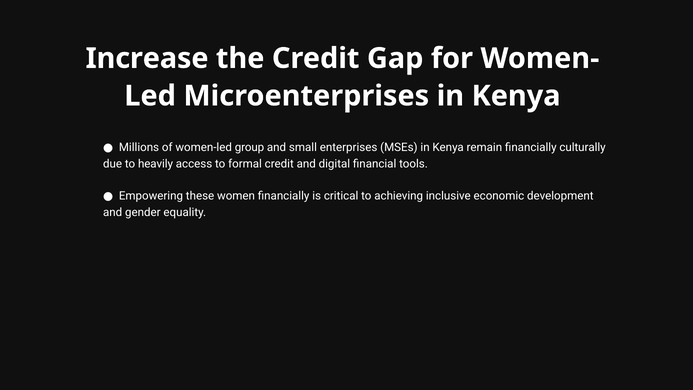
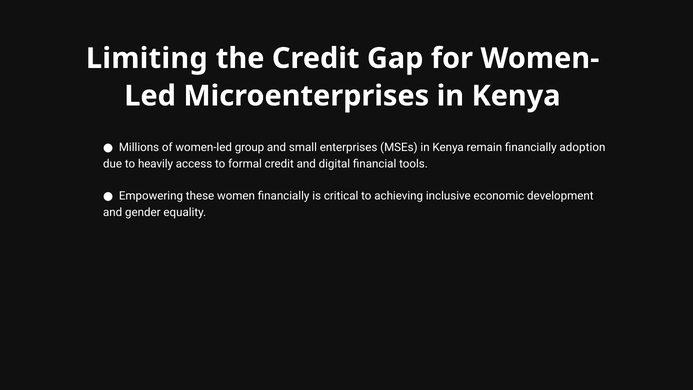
Increase: Increase -> Limiting (147, 58)
culturally: culturally -> adoption (582, 148)
